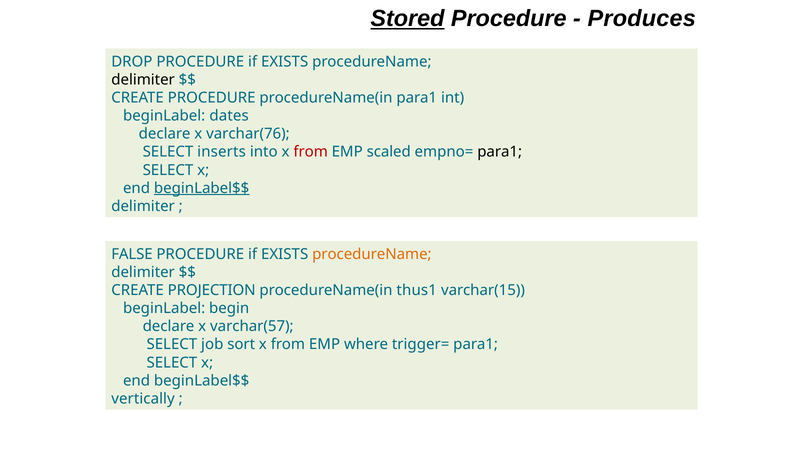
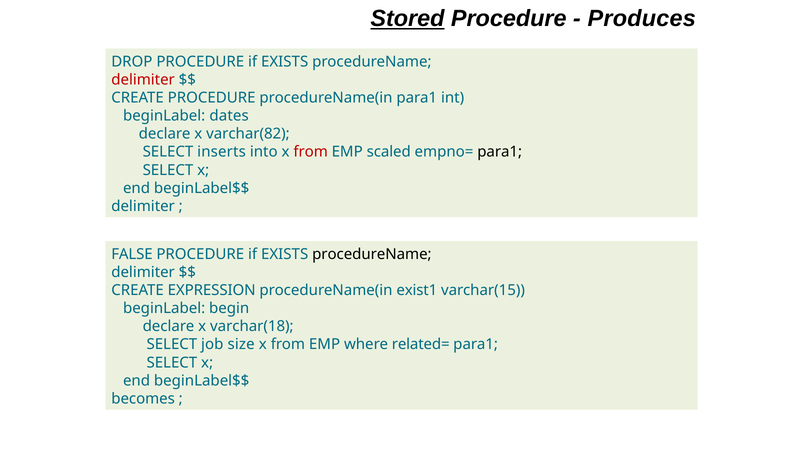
delimiter colour: black -> red (143, 80)
varchar(76: varchar(76 -> varchar(82 (248, 134)
beginLabel$$ underline: present -> none (202, 188)
procedureName colour: orange -> black (372, 254)
PROJECTION: PROJECTION -> EXPRESSION (212, 290)
thus1: thus1 -> exist1 (417, 290)
varchar(57: varchar(57 -> varchar(18 (252, 326)
sort: sort -> size (241, 344)
trigger=: trigger= -> related= (421, 344)
vertically: vertically -> becomes (143, 399)
